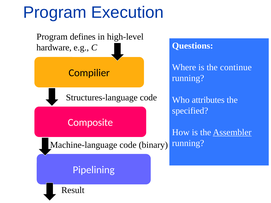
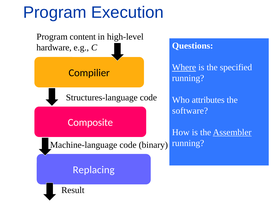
defines: defines -> content (83, 37)
Where underline: none -> present (184, 67)
continue: continue -> specified (236, 67)
specified: specified -> software (190, 111)
Pipelining: Pipelining -> Replacing (94, 170)
